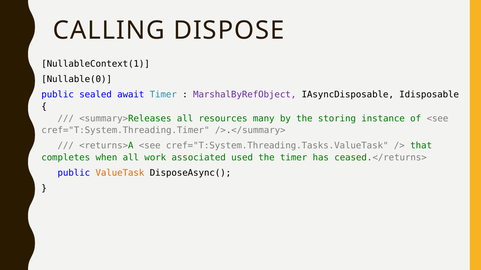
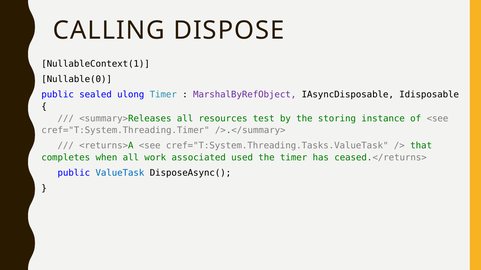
await: await -> ulong (131, 95)
many: many -> test (264, 119)
ValueTask colour: orange -> blue (120, 173)
